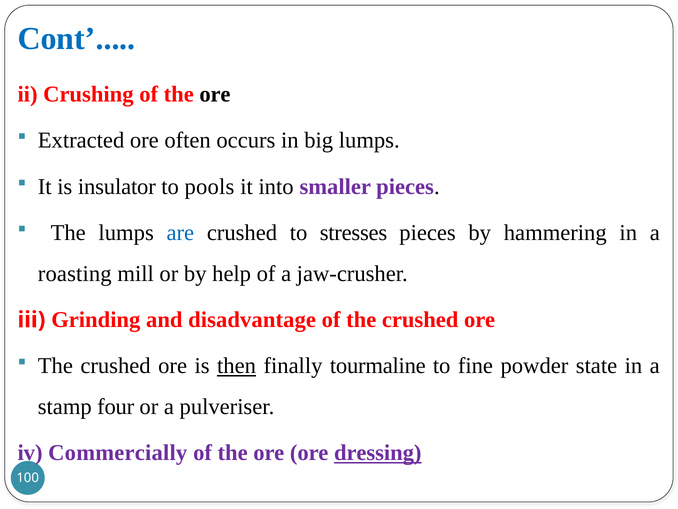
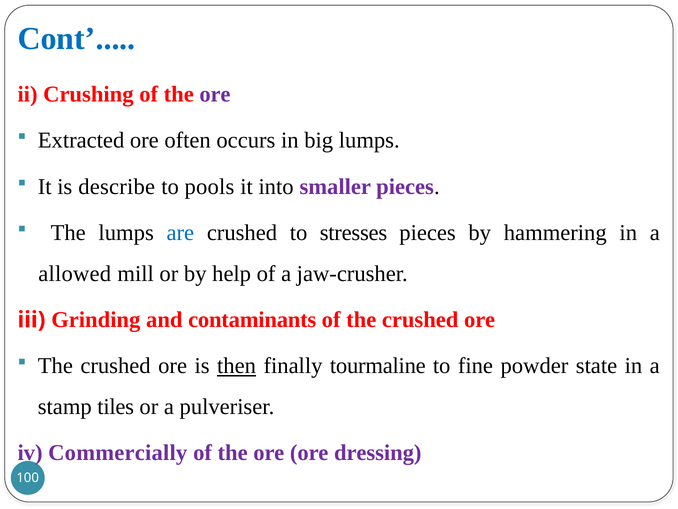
ore colour: black -> purple (215, 94)
insulator: insulator -> describe (117, 186)
roasting: roasting -> allowed (75, 273)
disadvantage: disadvantage -> contaminants (252, 319)
four: four -> tiles (116, 406)
dressing underline: present -> none (378, 452)
